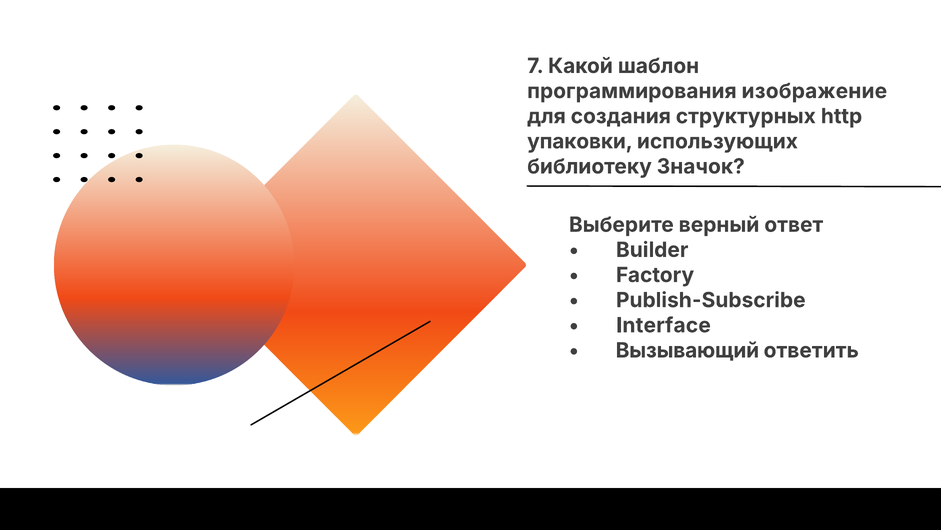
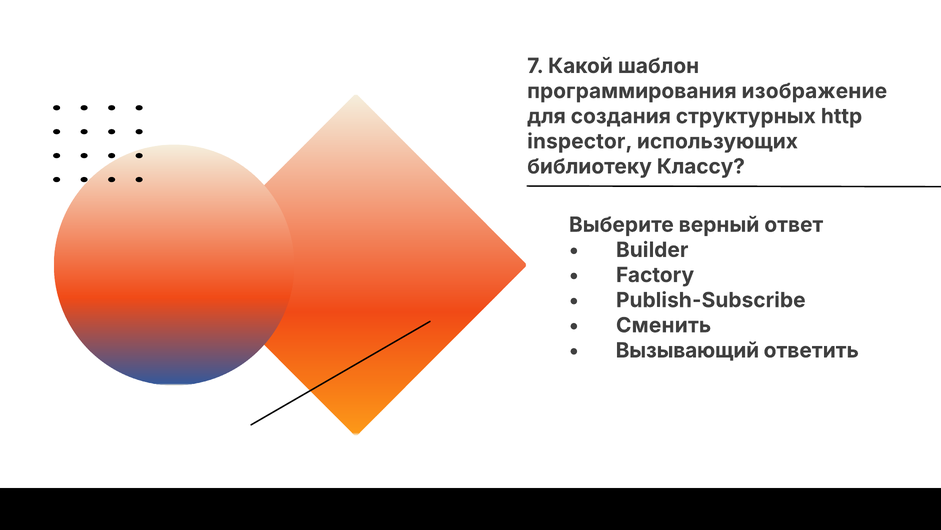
упаковки: упаковки -> inspector (580, 141)
Значок: Значок -> Классу (701, 166)
Interface: Interface -> Сменить (664, 325)
